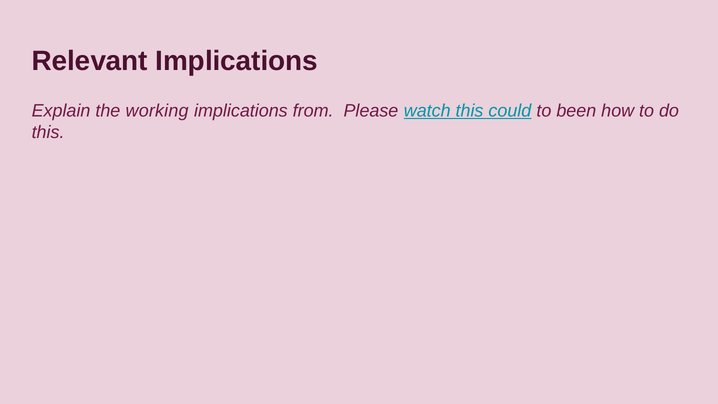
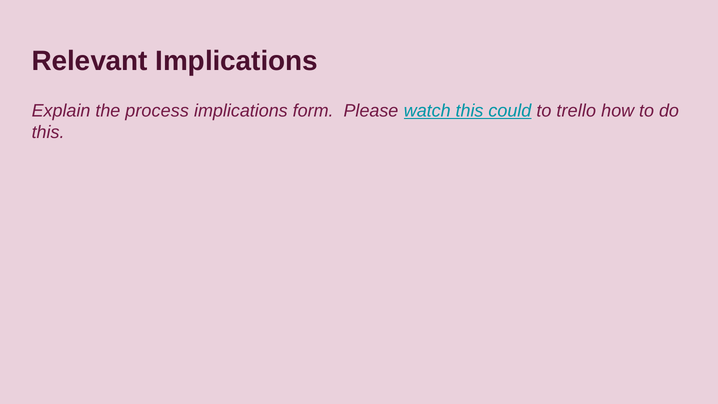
working: working -> process (157, 111)
from: from -> form (313, 111)
been: been -> trello (576, 111)
